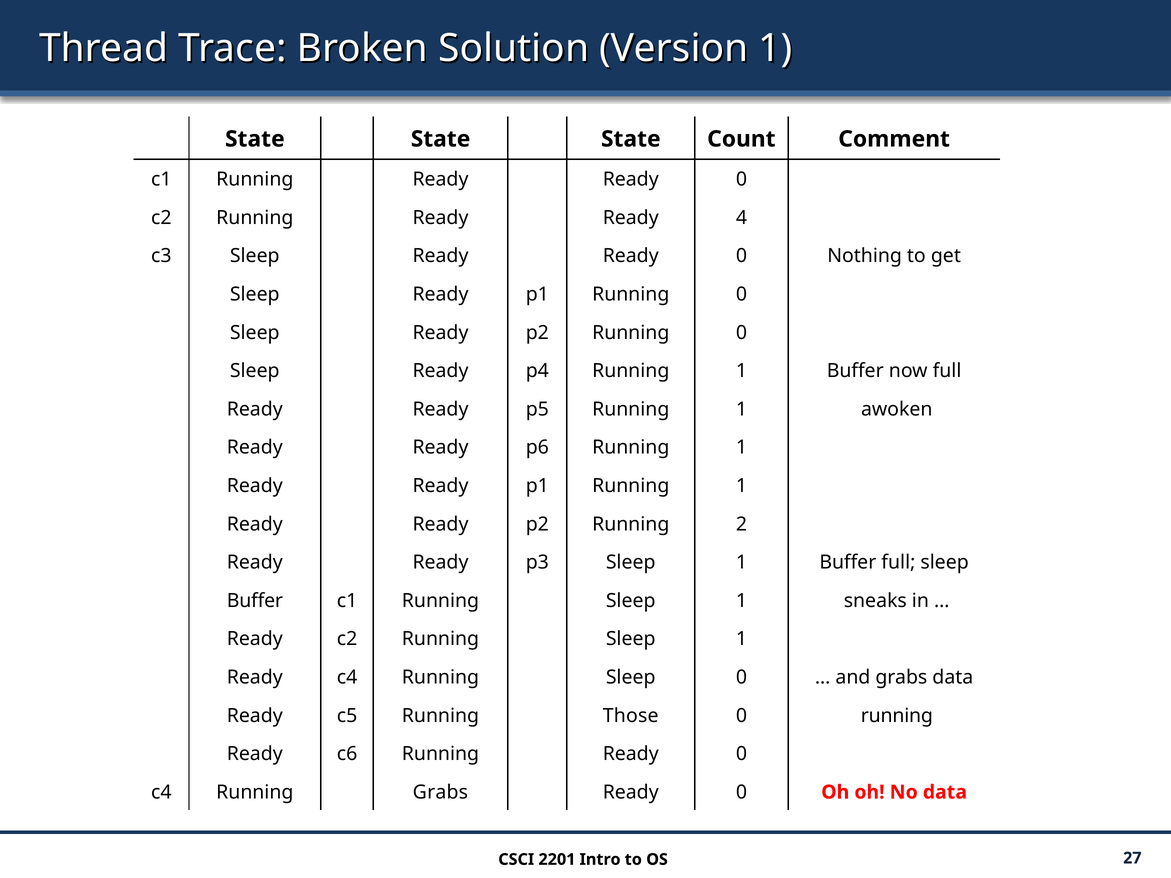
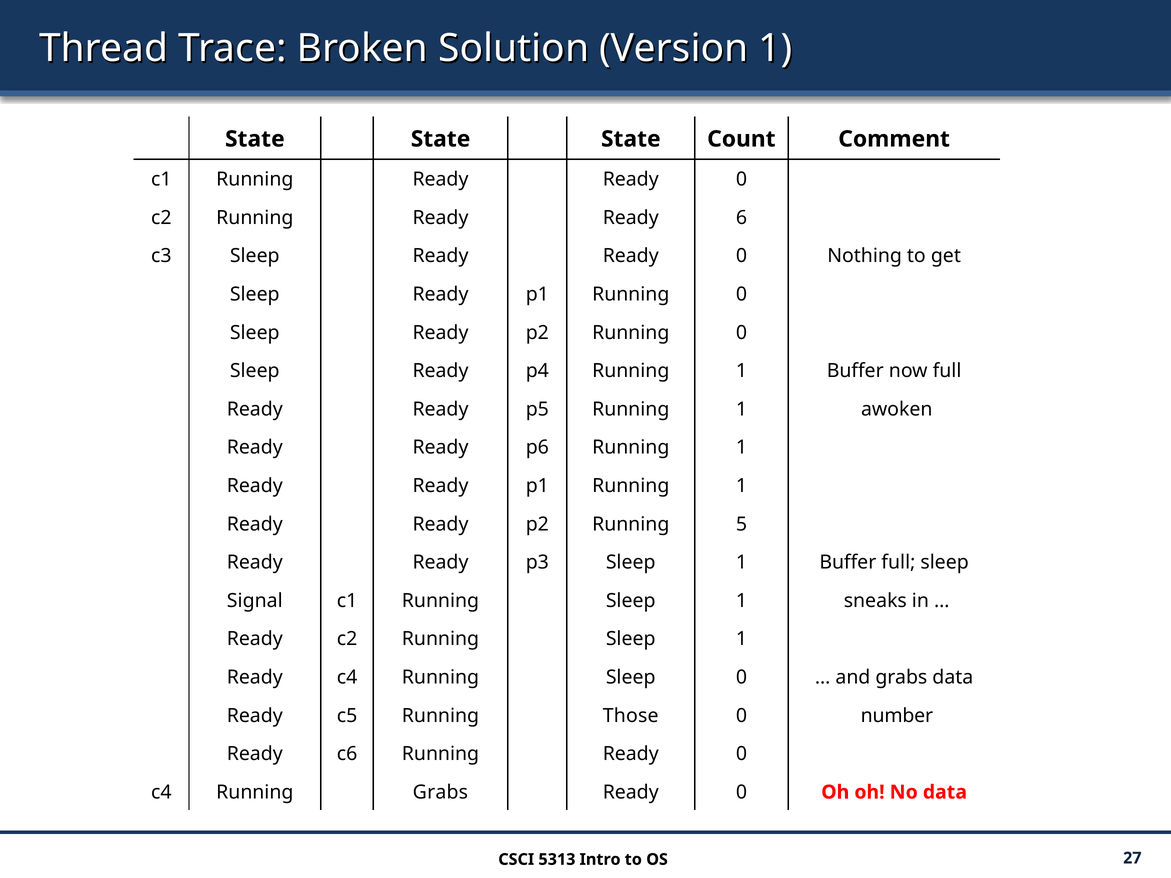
4: 4 -> 6 (741, 218)
2: 2 -> 5 (741, 524)
Buffer: Buffer -> Signal (255, 601)
0 running: running -> number (897, 716)
2201: 2201 -> 5313 (557, 860)
